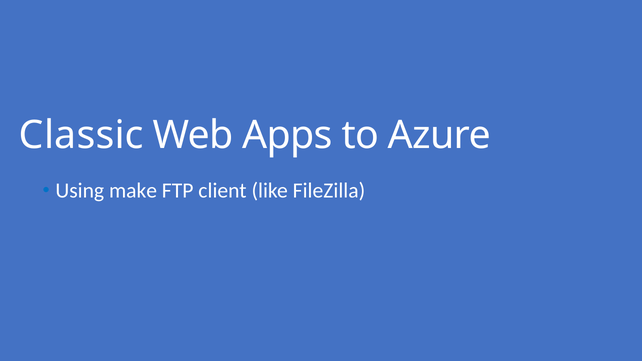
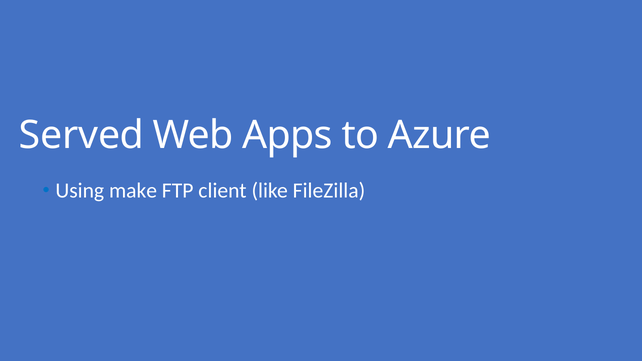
Classic: Classic -> Served (82, 136)
